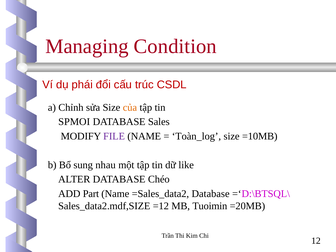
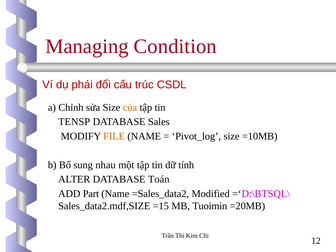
SPMOI: SPMOI -> TENSP (74, 122)
FILE colour: purple -> orange (114, 136)
Toàn_log: Toàn_log -> Pivot_log (196, 136)
like: like -> tính (186, 165)
Chéo: Chéo -> Toán (159, 179)
=Sales_data2 Database: Database -> Modified (211, 194)
=12: =12 -> =15 (161, 206)
